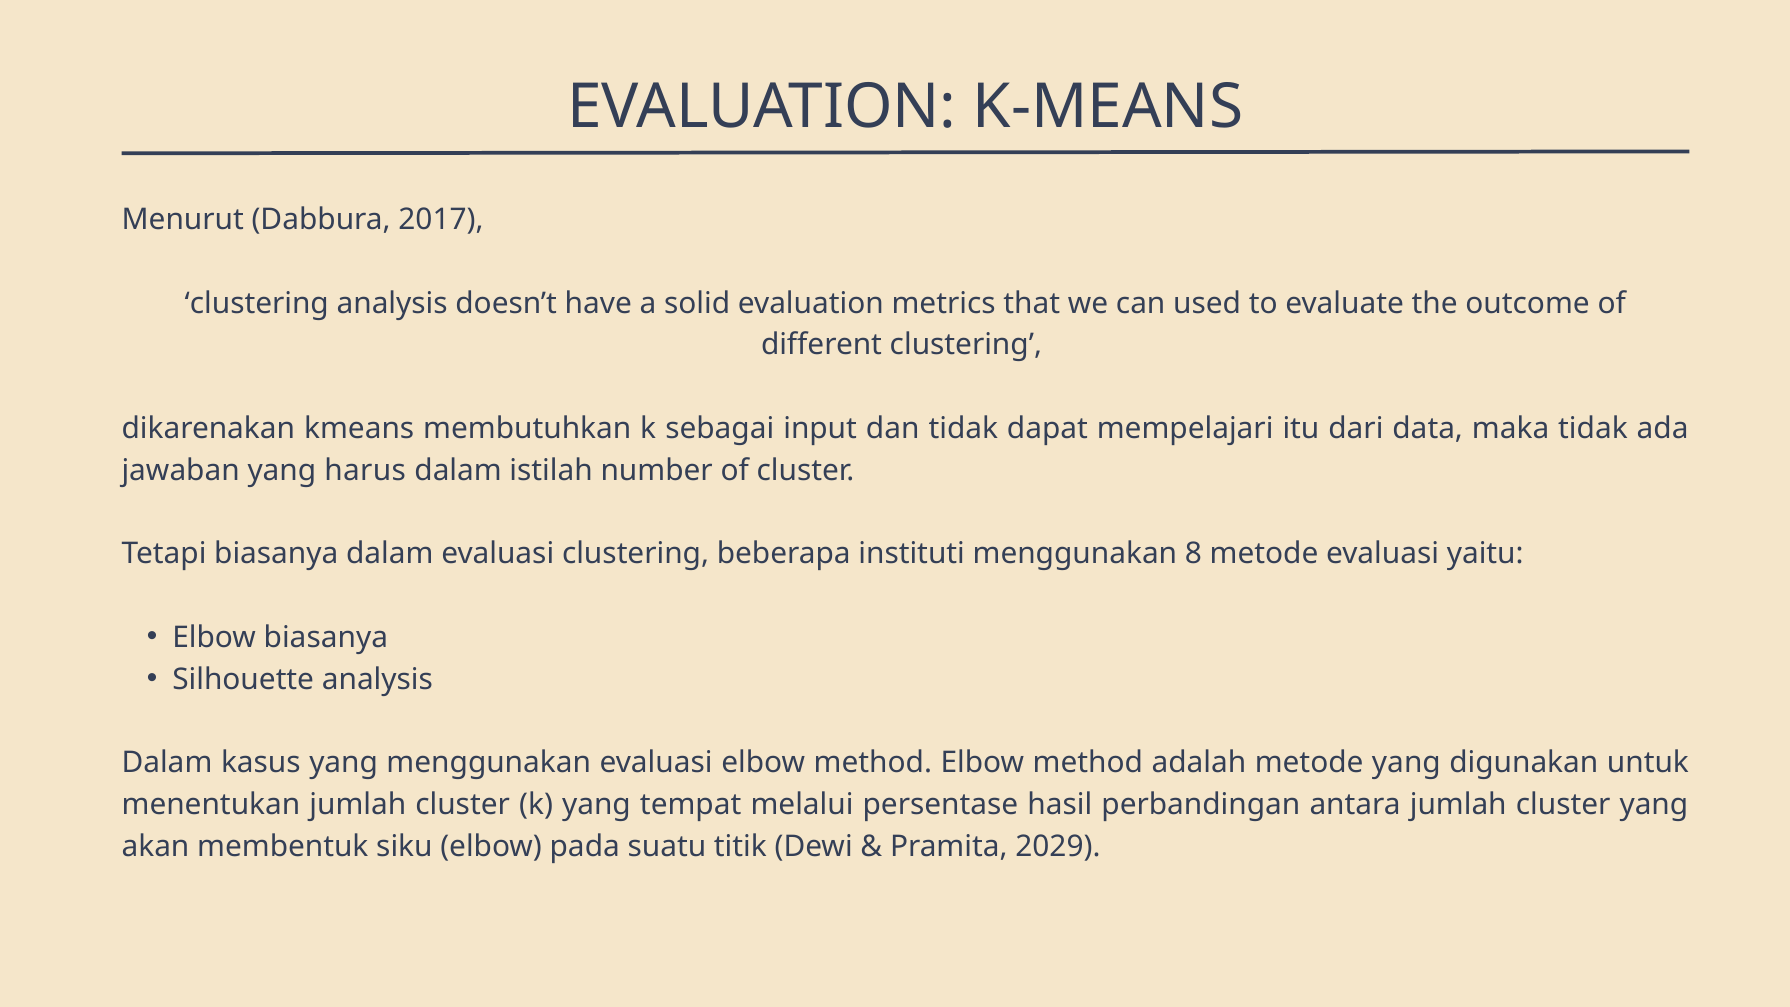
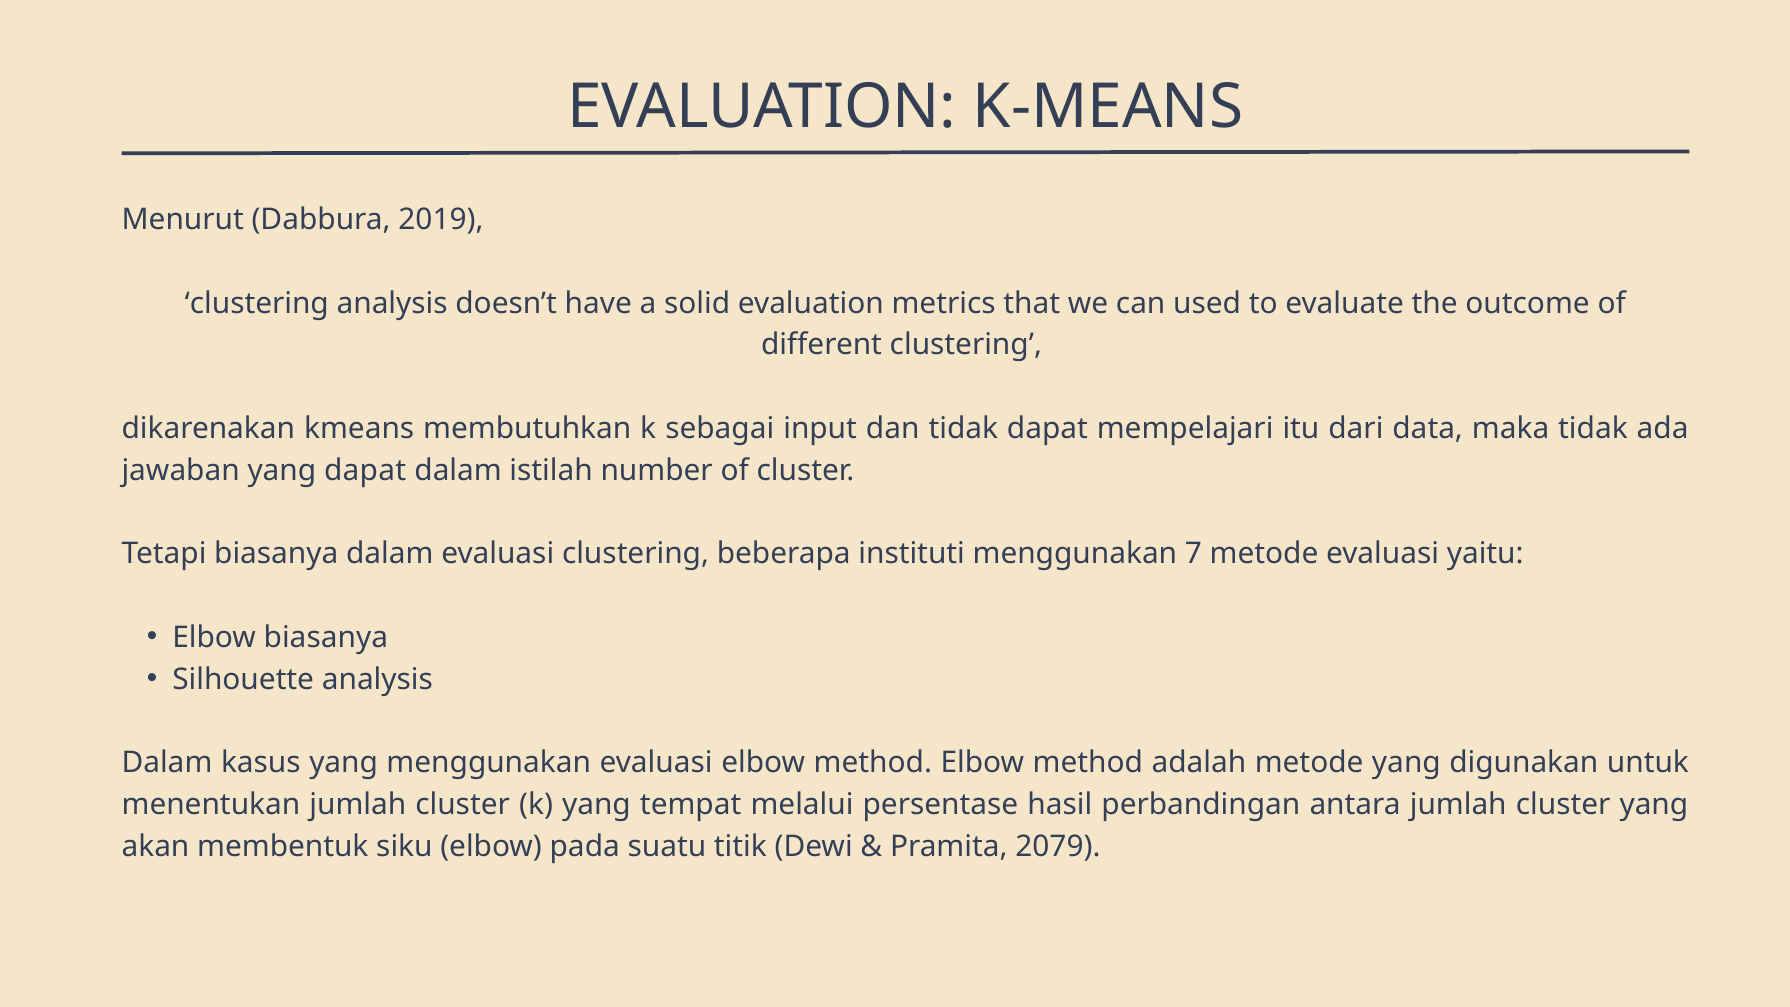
2017: 2017 -> 2019 (441, 220)
yang harus: harus -> dapat (365, 470)
8: 8 -> 7 (1193, 554)
2029: 2029 -> 2079 (1058, 846)
